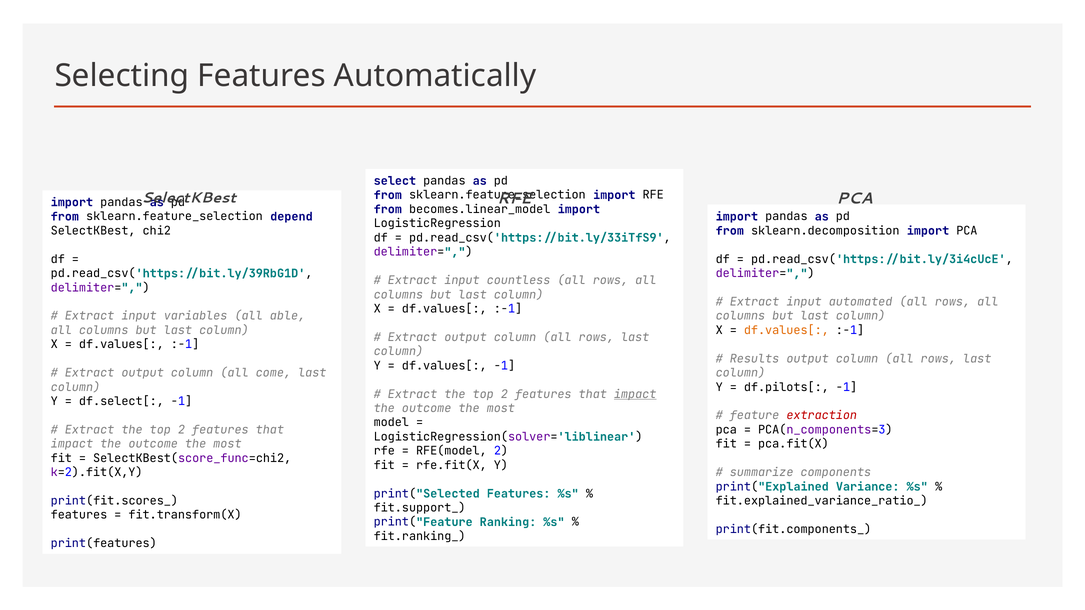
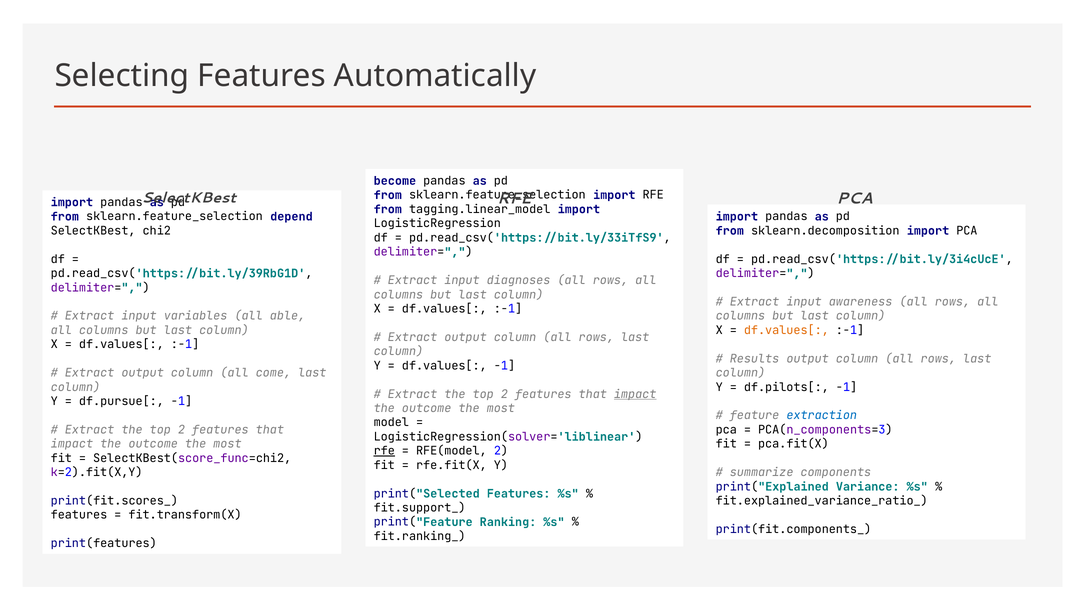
select: select -> become (395, 181)
becomes.linear_model: becomes.linear_model -> tagging.linear_model (480, 209)
countless: countless -> diagnoses (519, 281)
automated: automated -> awareness (861, 302)
df.select[: df.select[ -> df.pursue[ (121, 402)
extraction colour: red -> blue (822, 416)
rfe underline: none -> present (384, 451)
